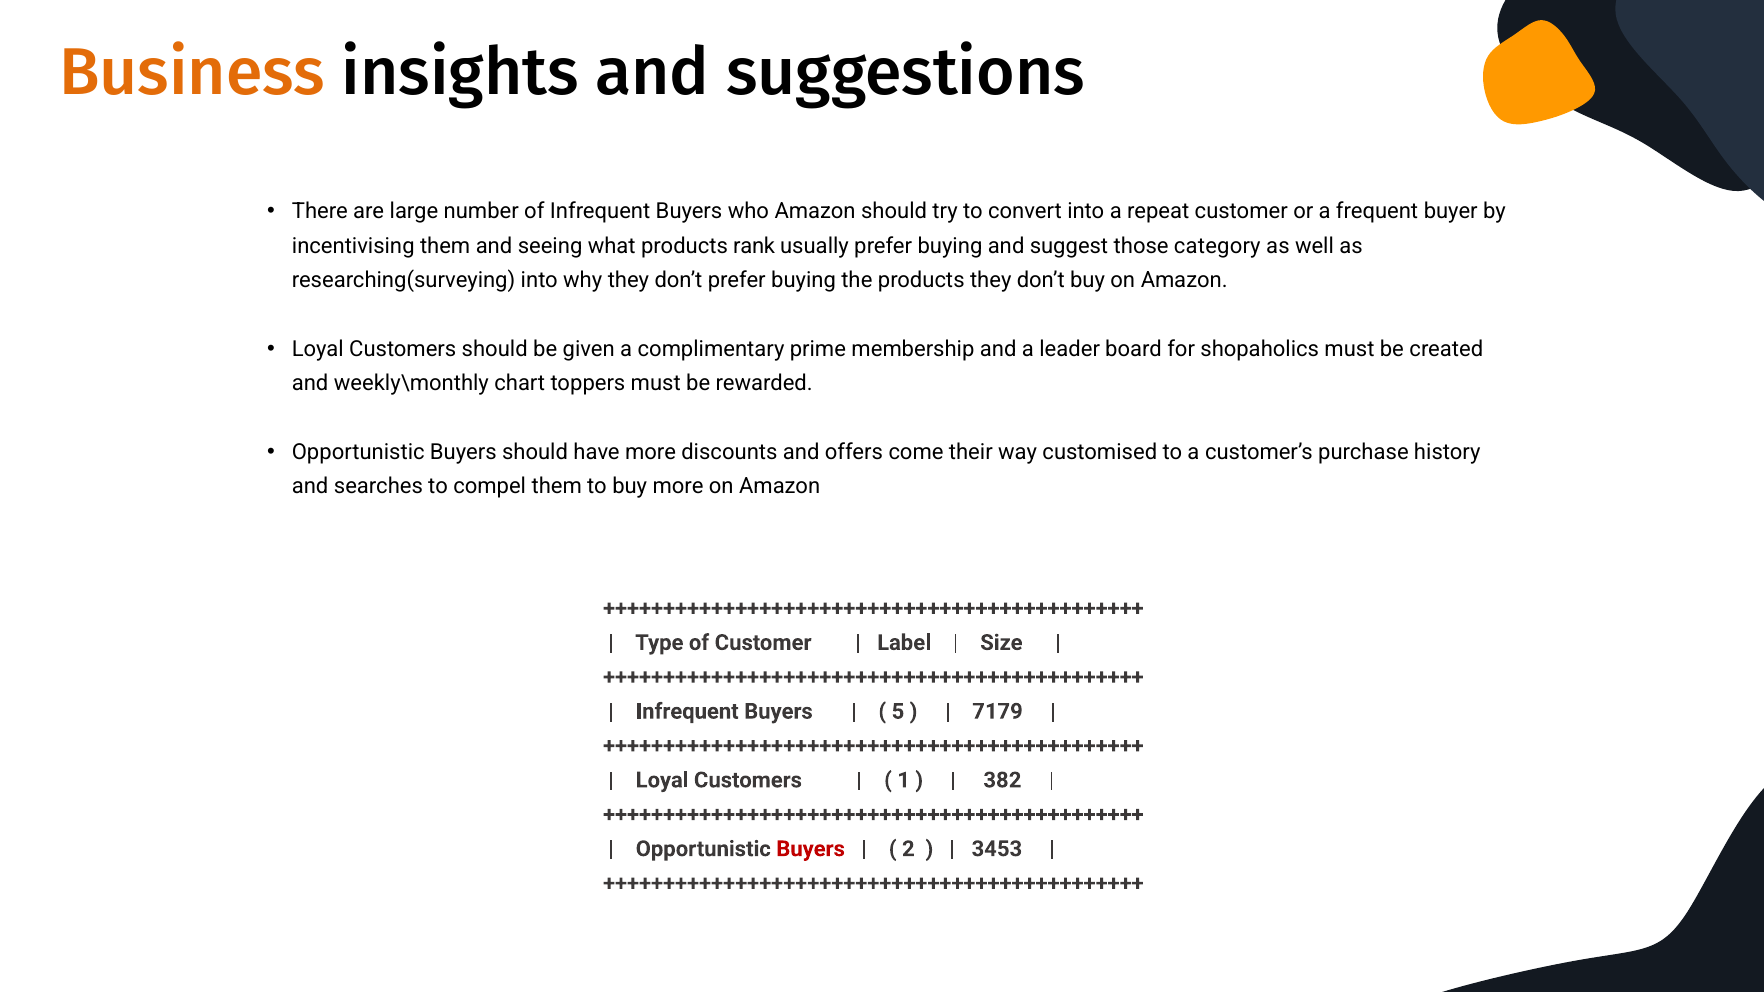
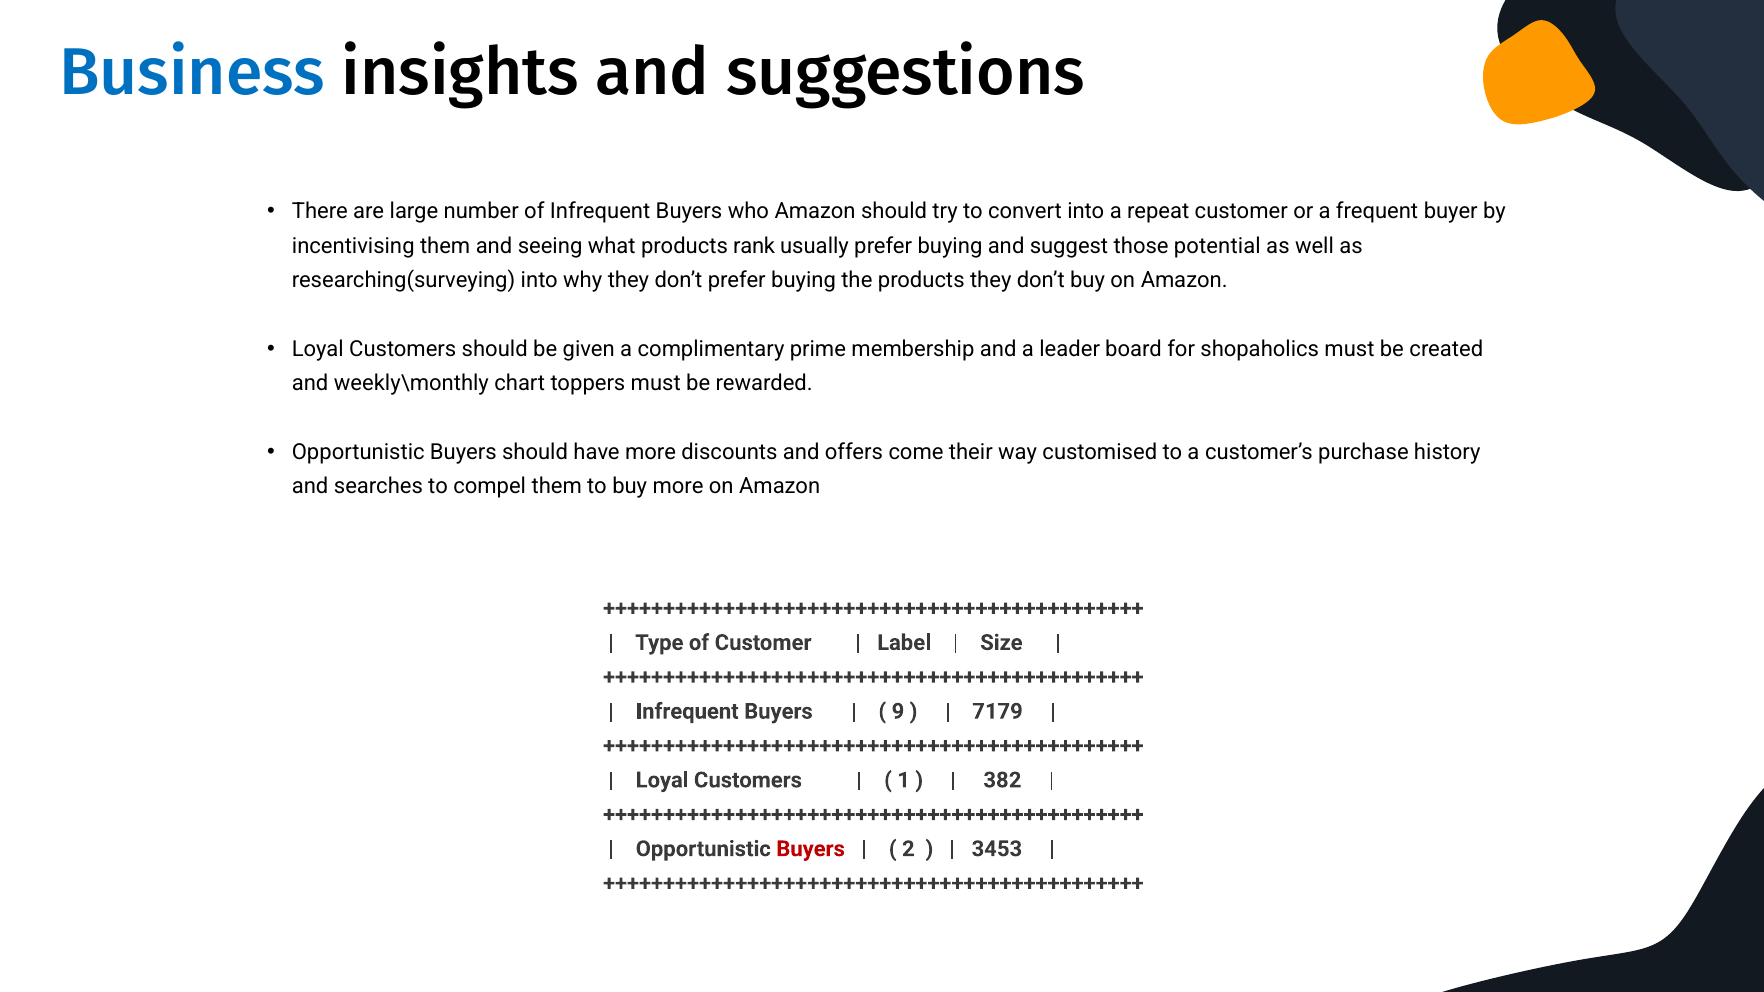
Business colour: orange -> blue (192, 73)
category: category -> potential (1217, 246)
5: 5 -> 9 (898, 712)
